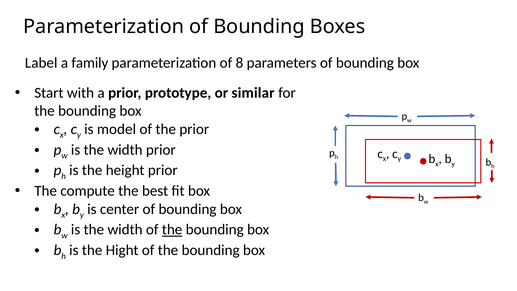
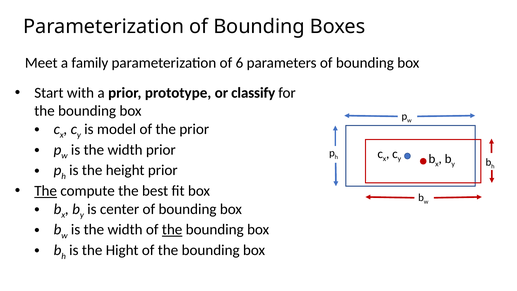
Label: Label -> Meet (41, 63)
8: 8 -> 6 (239, 63)
similar: similar -> classify (253, 93)
The underline: none -> present (46, 191)
